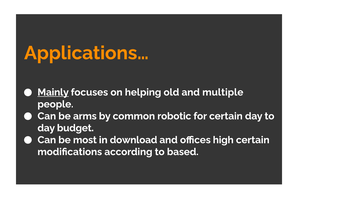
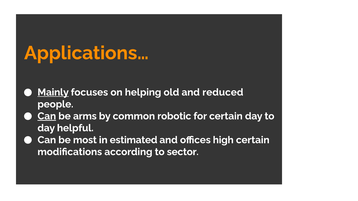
multiple: multiple -> reduced (223, 92)
Can underline: none -> present (47, 116)
budget: budget -> helpful (75, 128)
download: download -> estimated (134, 140)
based: based -> sector (183, 152)
